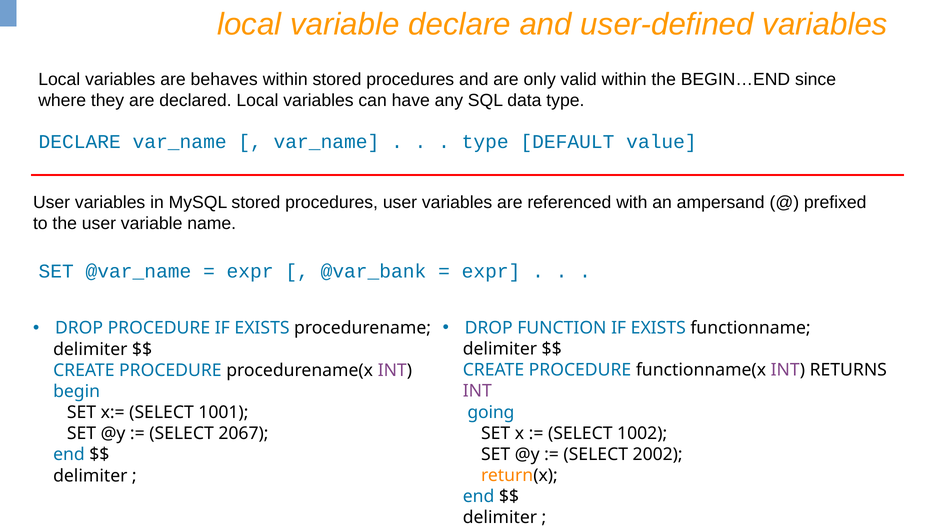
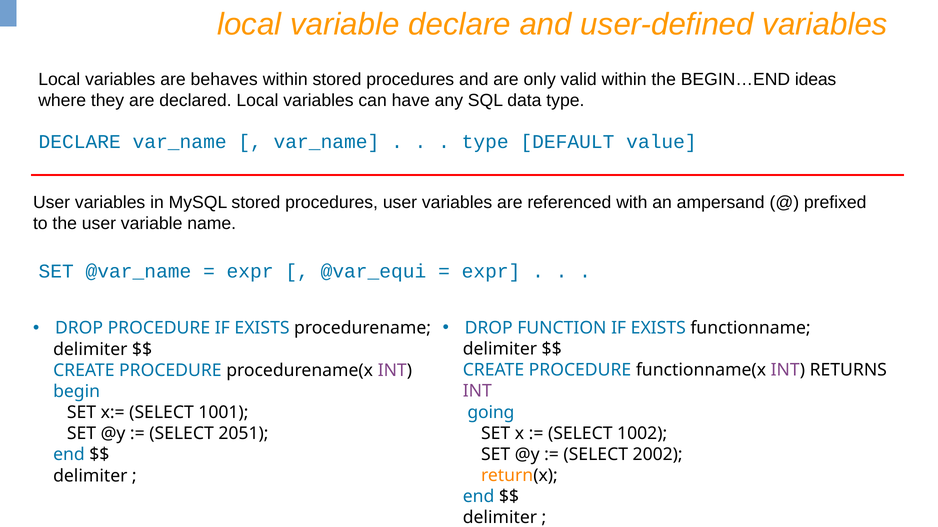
since: since -> ideas (816, 80)
@var_bank: @var_bank -> @var_equi (373, 272)
2067: 2067 -> 2051 (243, 434)
